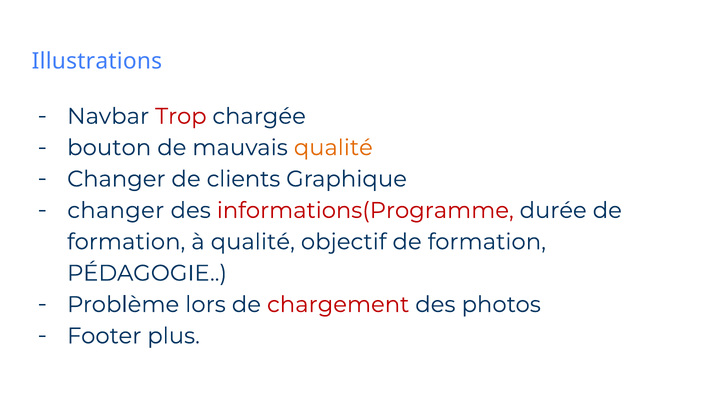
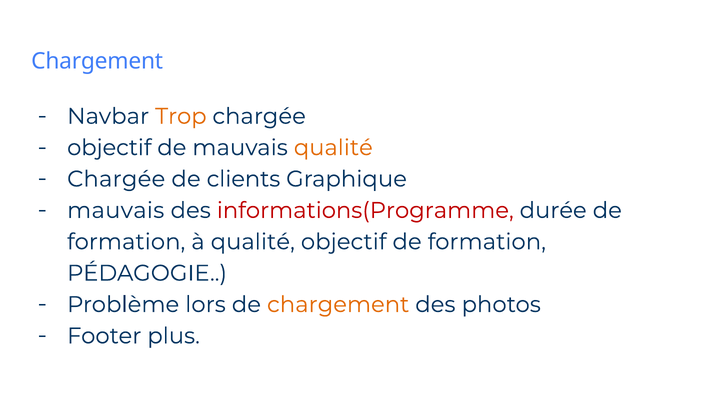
Illustrations: Illustrations -> Chargement (97, 61)
Trop colour: red -> orange (181, 116)
bouton: bouton -> objectif (109, 148)
Changer: Changer -> Chargée (116, 179)
changer: changer -> mauvais (116, 210)
chargement colour: red -> orange (338, 305)
